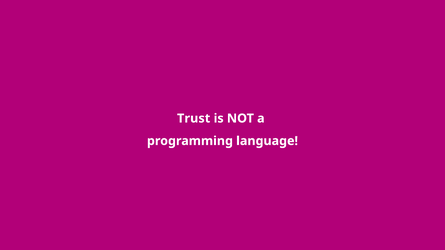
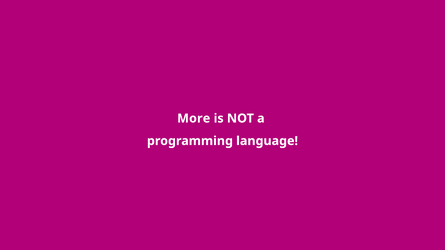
Trust: Trust -> More (194, 119)
